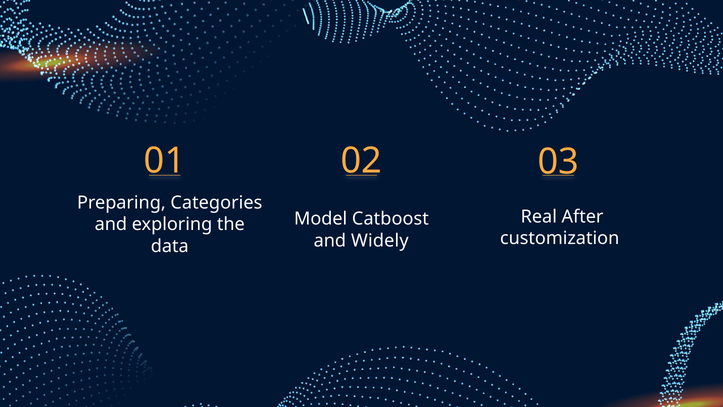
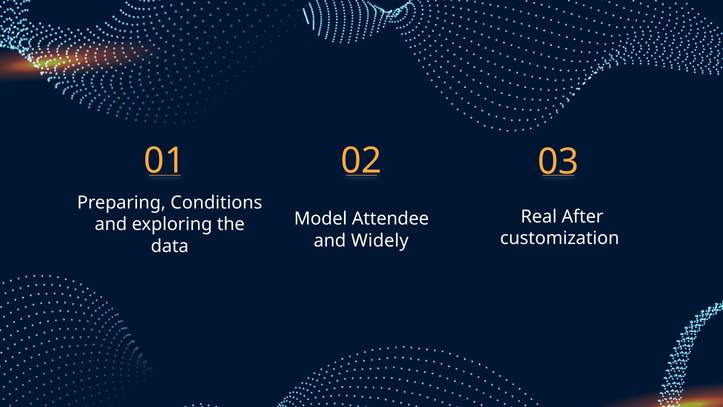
Categories: Categories -> Conditions (216, 202)
Catboost: Catboost -> Attendee (390, 219)
